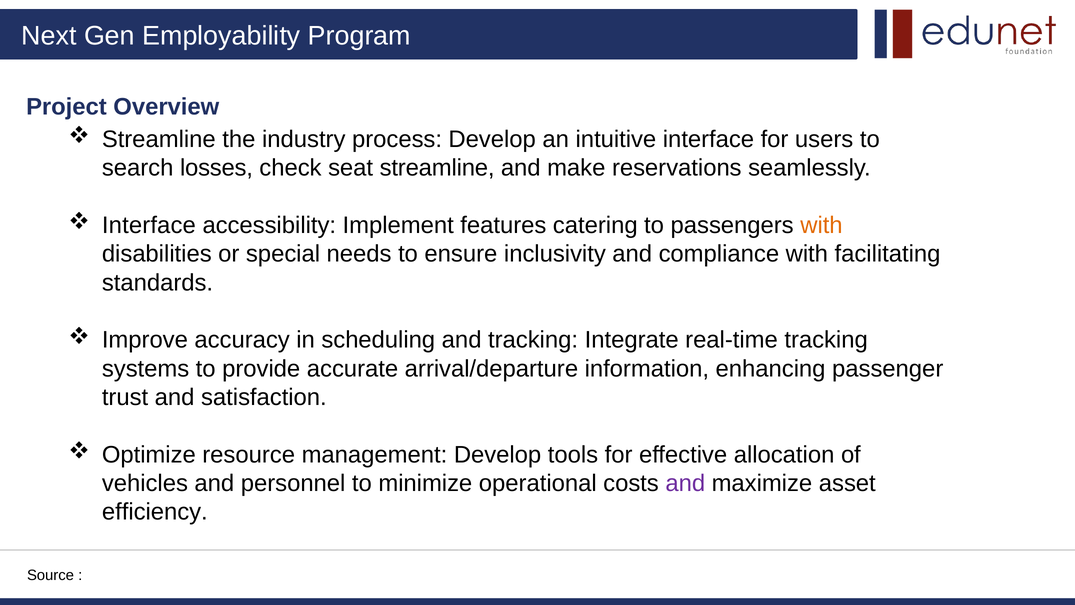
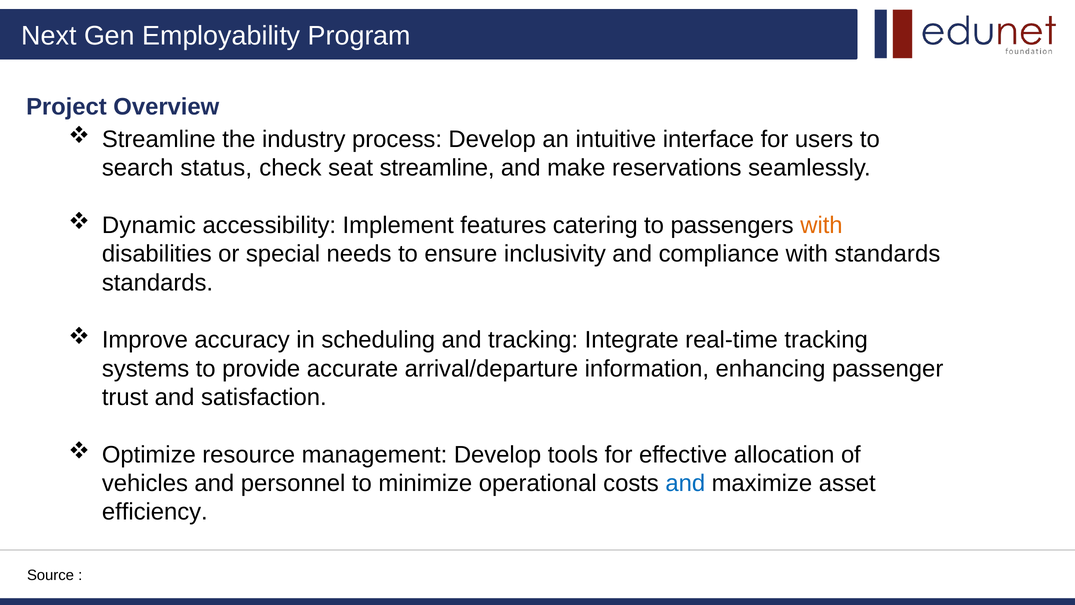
losses: losses -> status (216, 168)
Interface: Interface -> Dynamic (149, 225)
with facilitating: facilitating -> standards (887, 254)
and colour: purple -> blue (685, 483)
